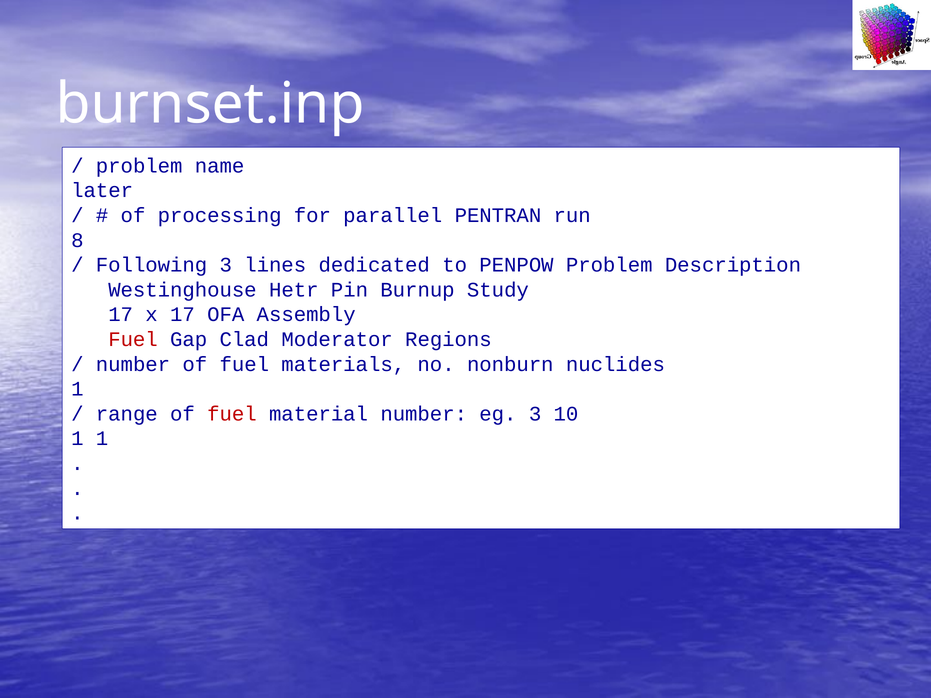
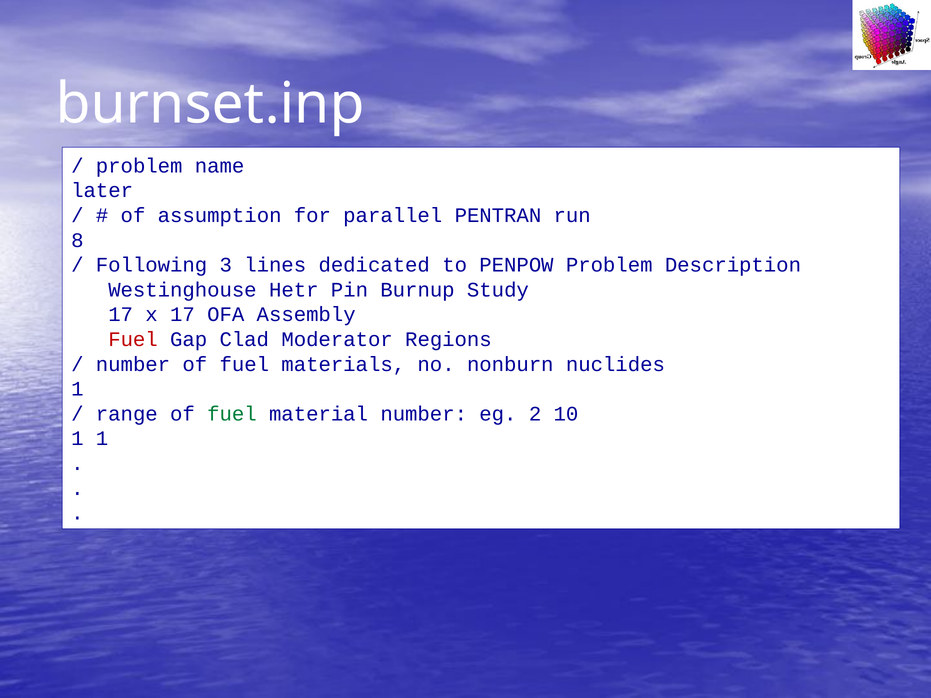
processing: processing -> assumption (220, 215)
fuel colour: red -> green (232, 414)
eg 3: 3 -> 2 (535, 414)
